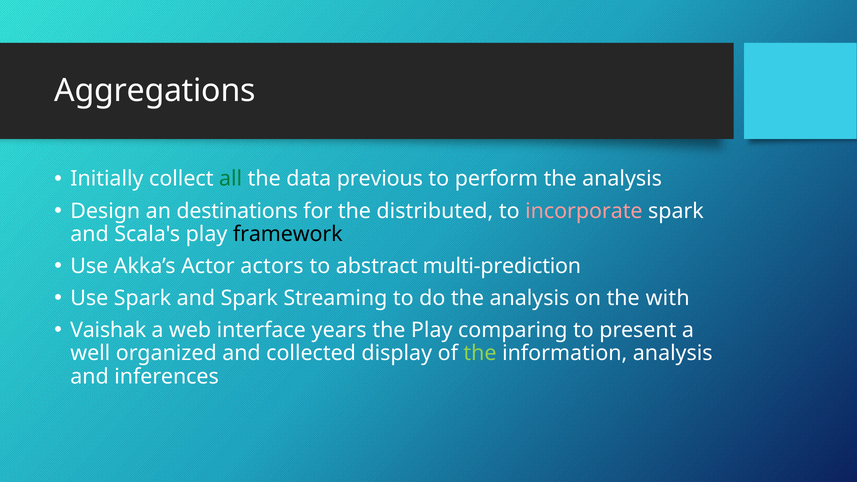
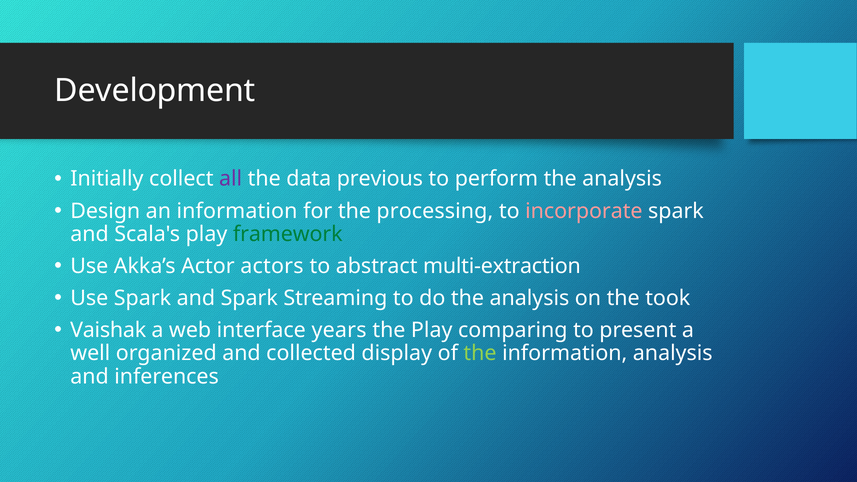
Aggregations: Aggregations -> Development (155, 91)
all colour: green -> purple (231, 179)
an destinations: destinations -> information (237, 211)
distributed: distributed -> processing (435, 211)
framework colour: black -> green (288, 234)
multi-prediction: multi-prediction -> multi-extraction (502, 266)
with: with -> took (668, 298)
